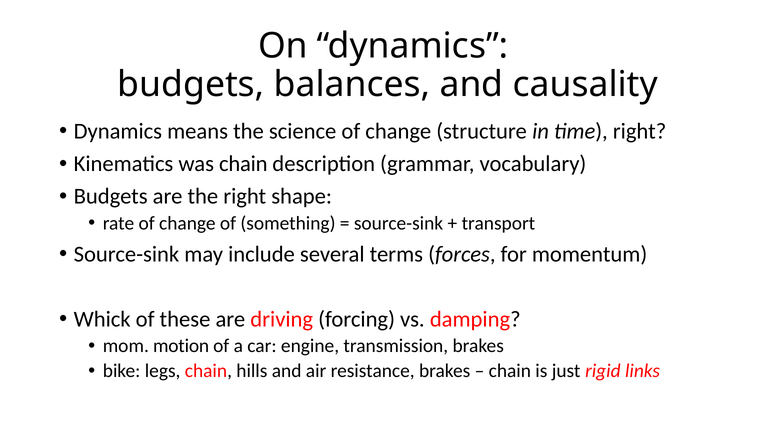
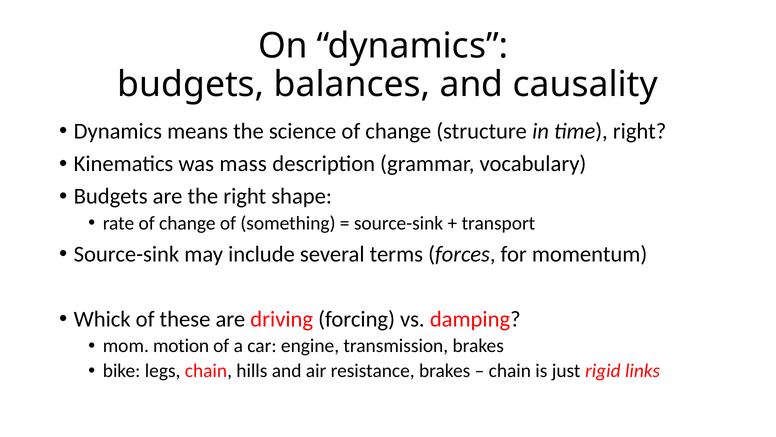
was chain: chain -> mass (243, 164)
